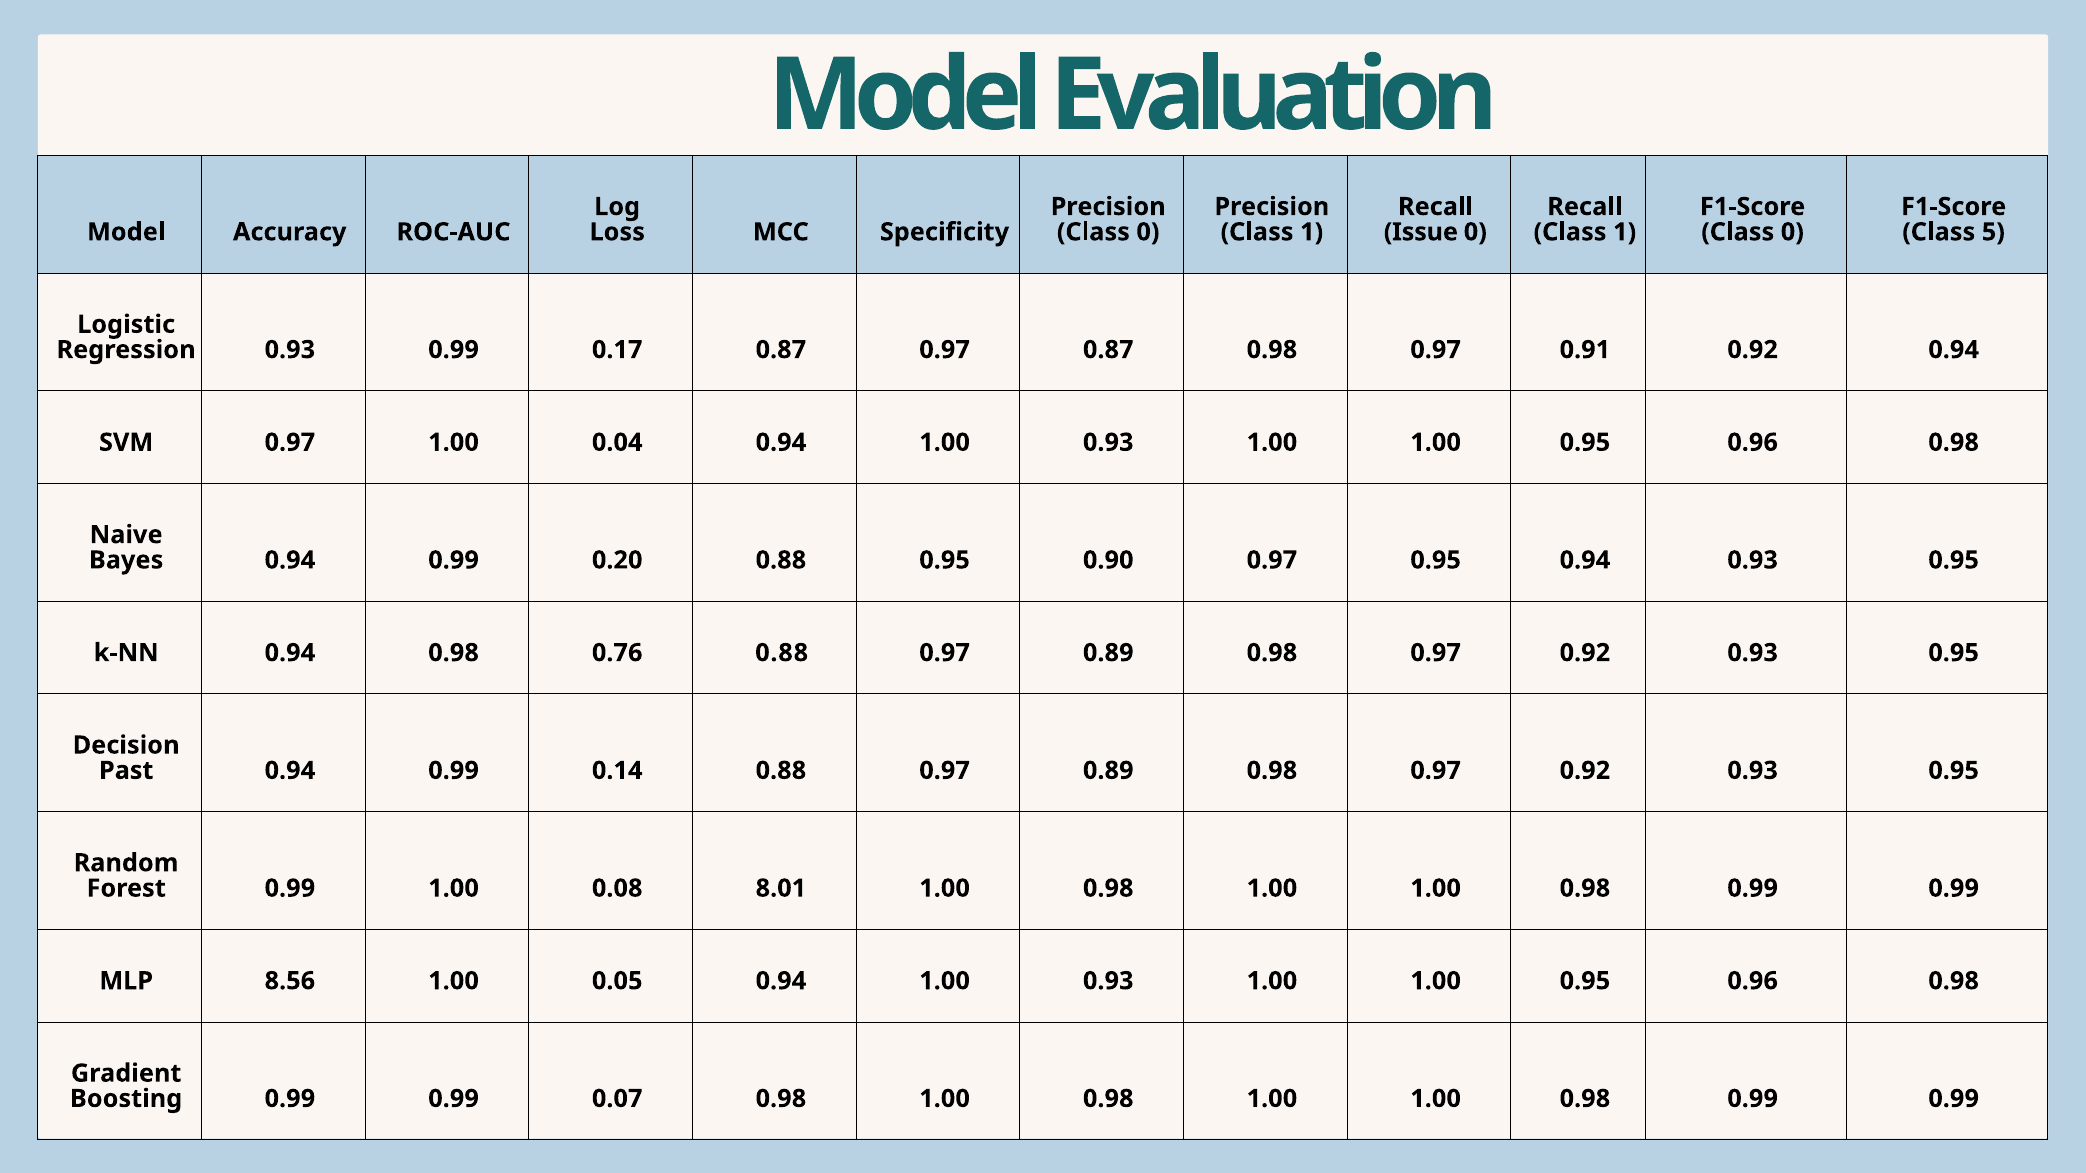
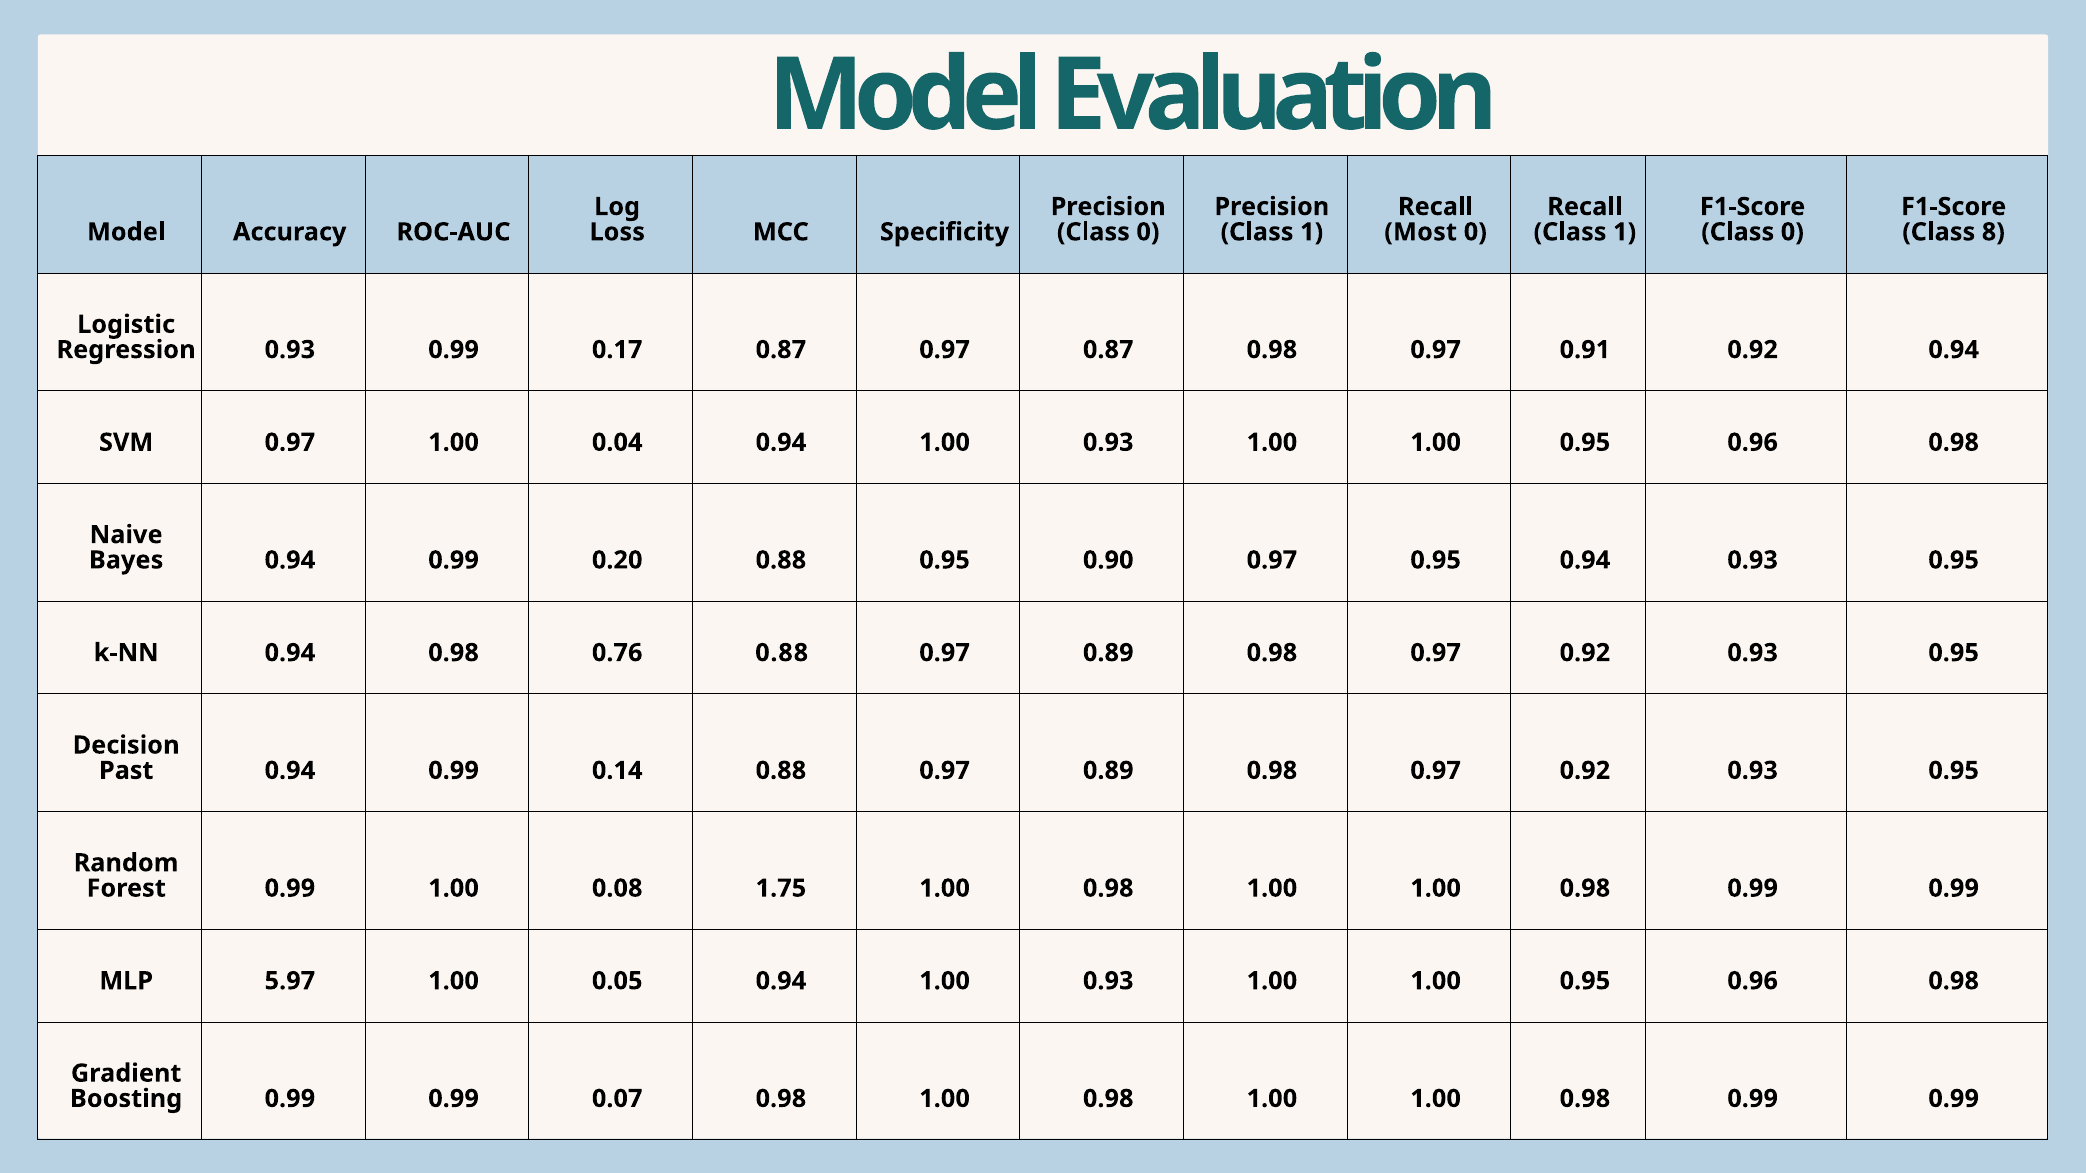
Issue: Issue -> Most (1421, 232)
5: 5 -> 8 (1993, 232)
8.01: 8.01 -> 1.75 (781, 889)
8.56: 8.56 -> 5.97 (290, 981)
